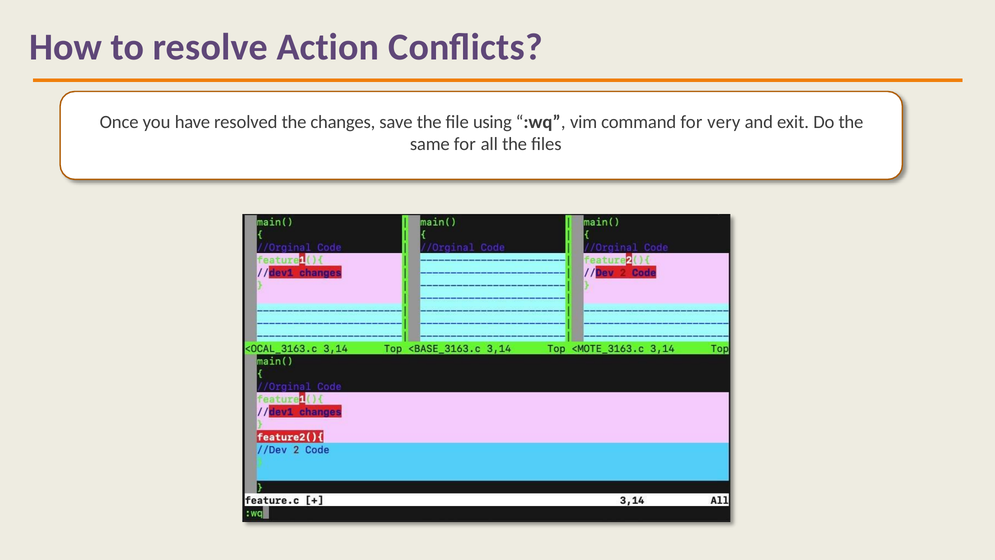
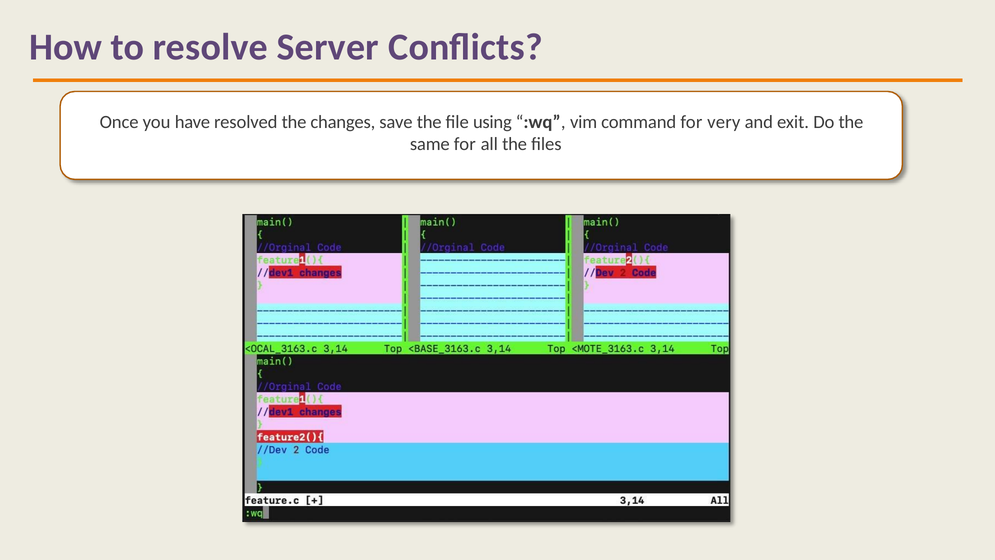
Action: Action -> Server (328, 47)
